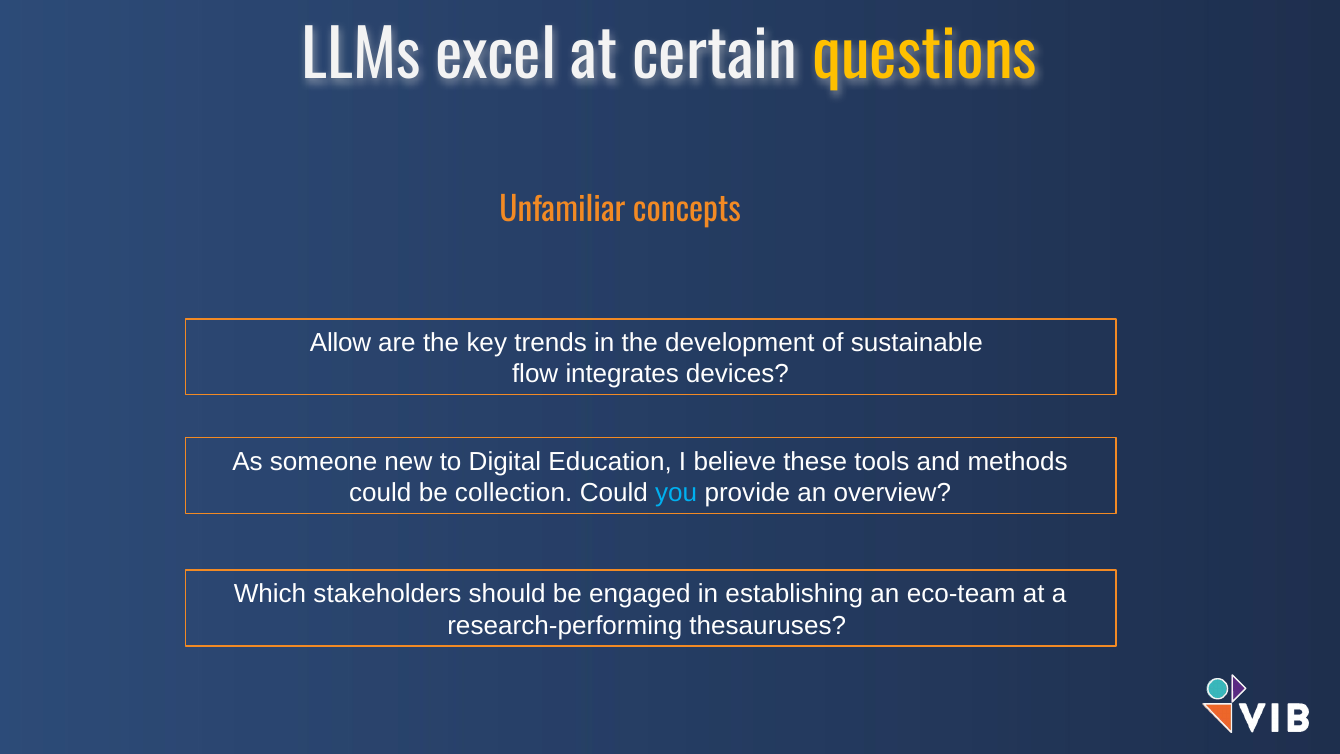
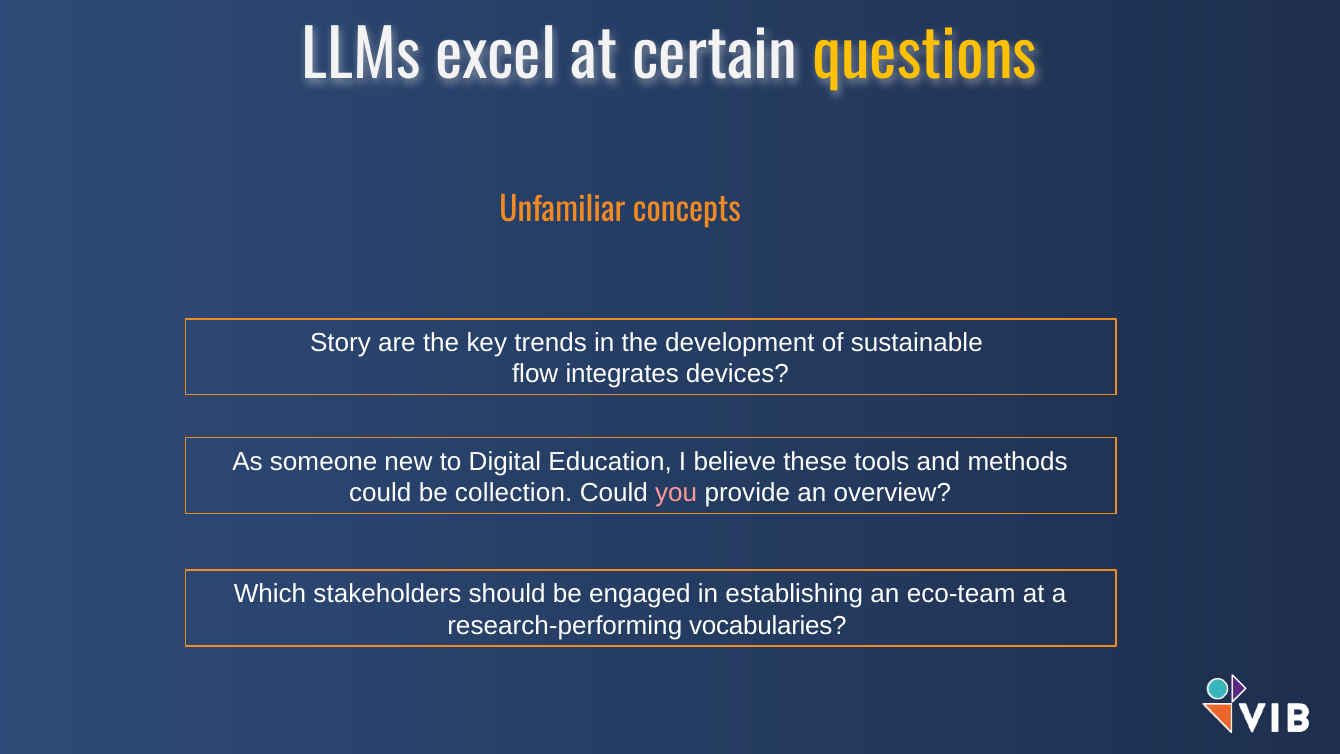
Allow: Allow -> Story (340, 343)
you colour: light blue -> pink (676, 493)
thesauruses: thesauruses -> vocabularies (768, 625)
